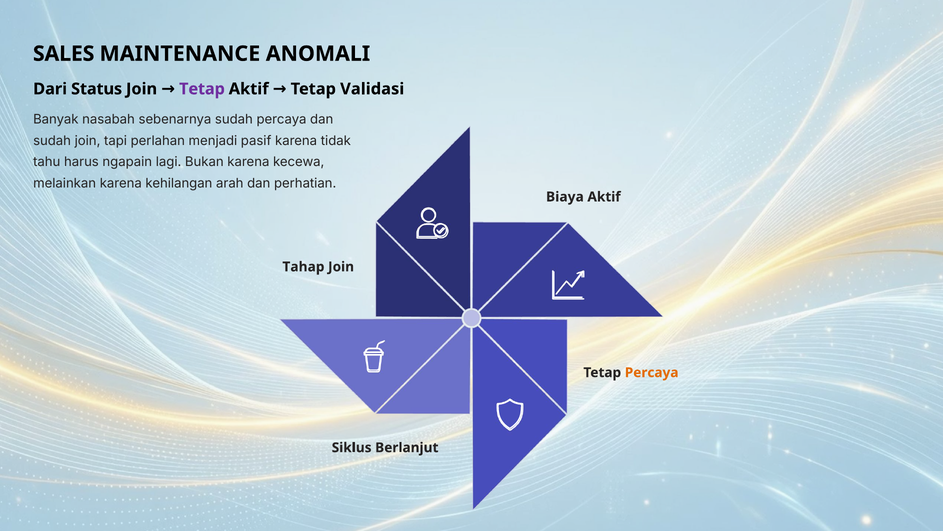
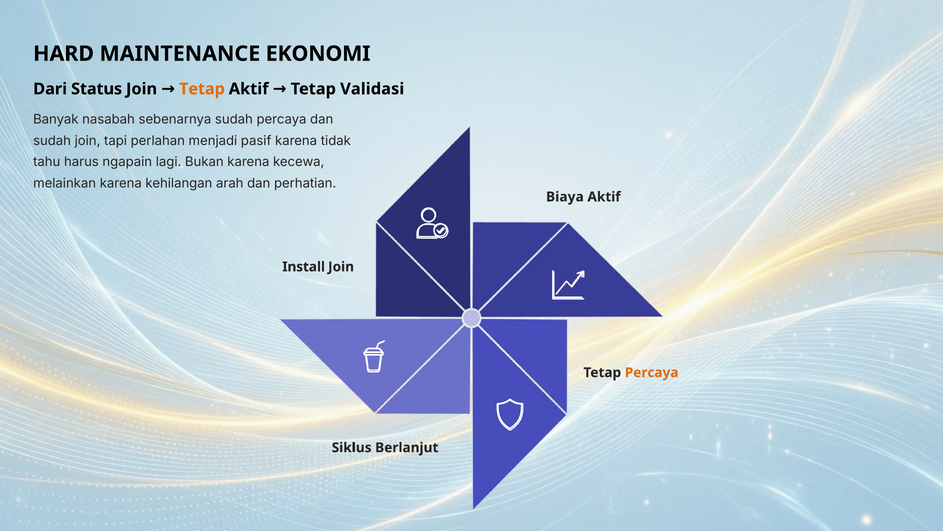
SALES: SALES -> HARD (64, 54)
ANOMALI: ANOMALI -> EKONOMI (318, 54)
Tetap colour: purple -> orange (202, 89)
Tahap: Tahap -> Install (304, 267)
